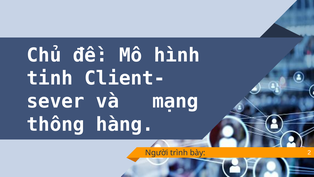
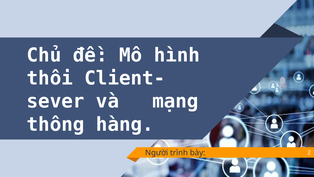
tinh: tinh -> thôi (50, 78)
